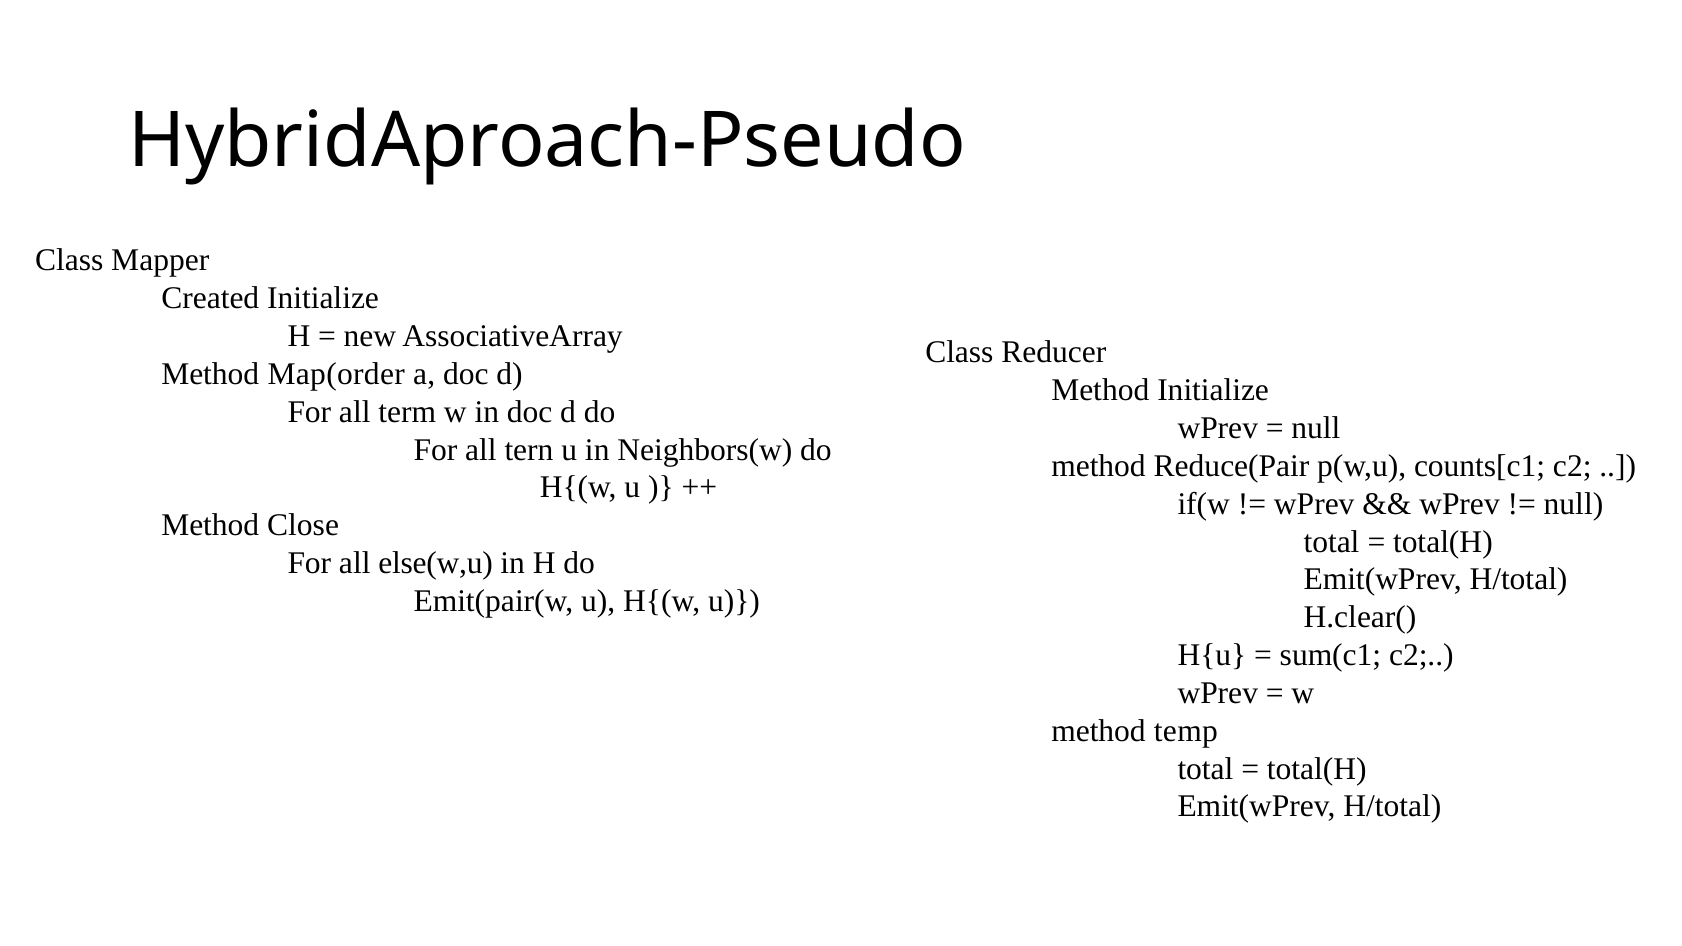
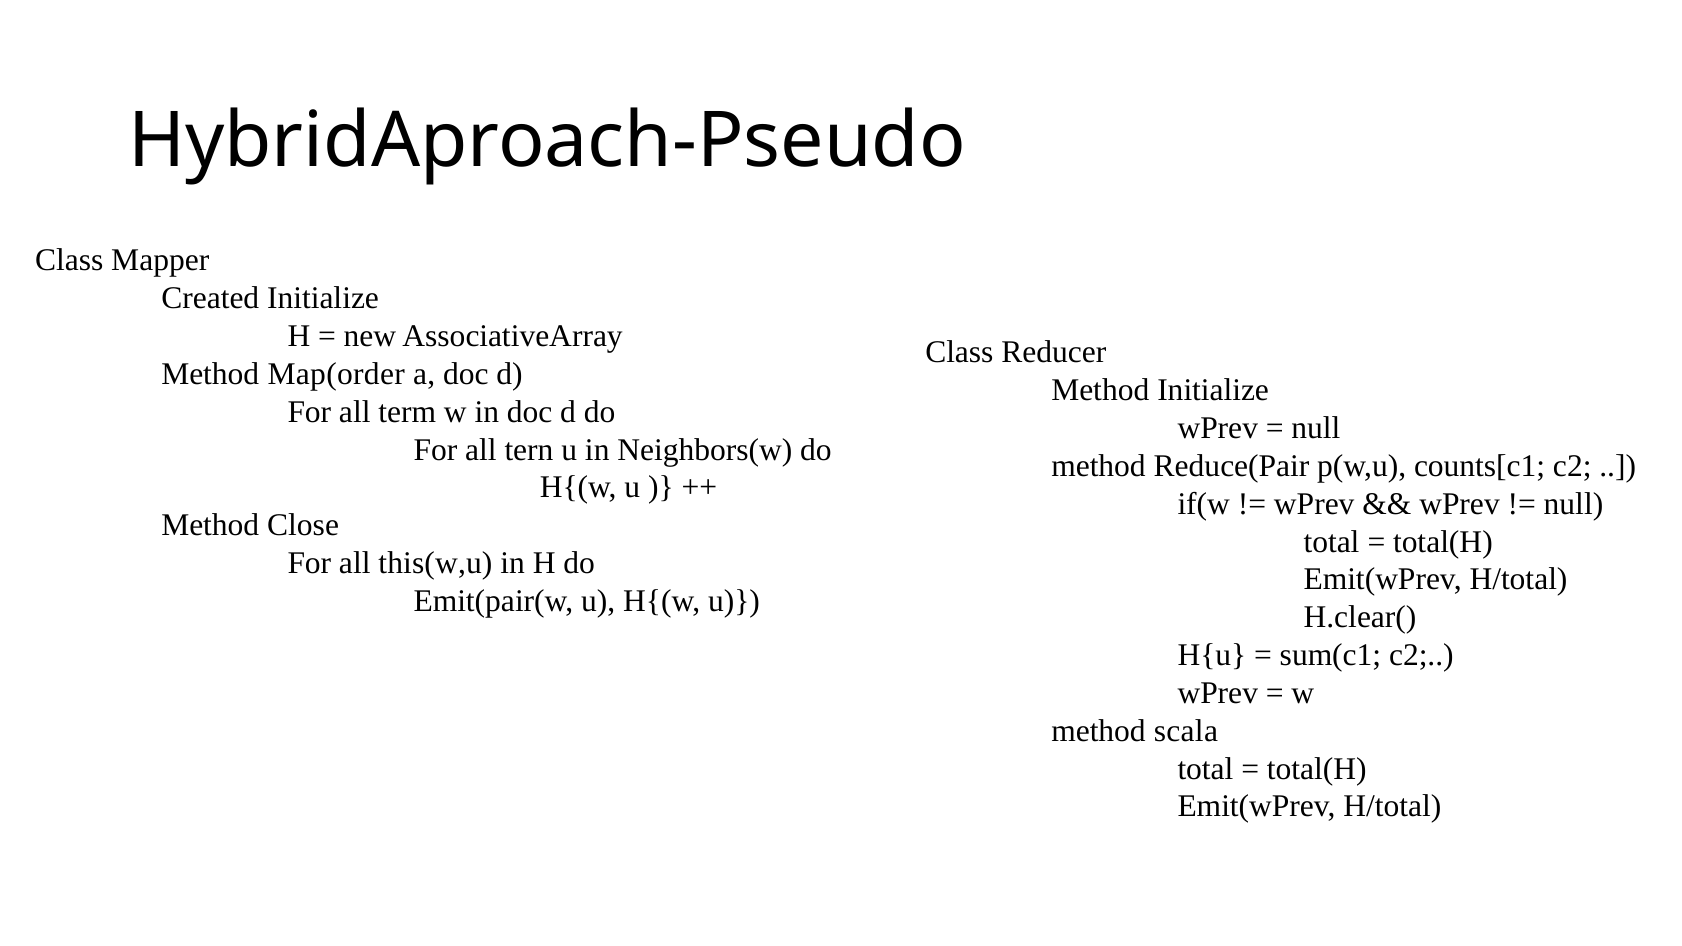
else(w,u: else(w,u -> this(w,u (435, 563)
temp: temp -> scala (1186, 731)
